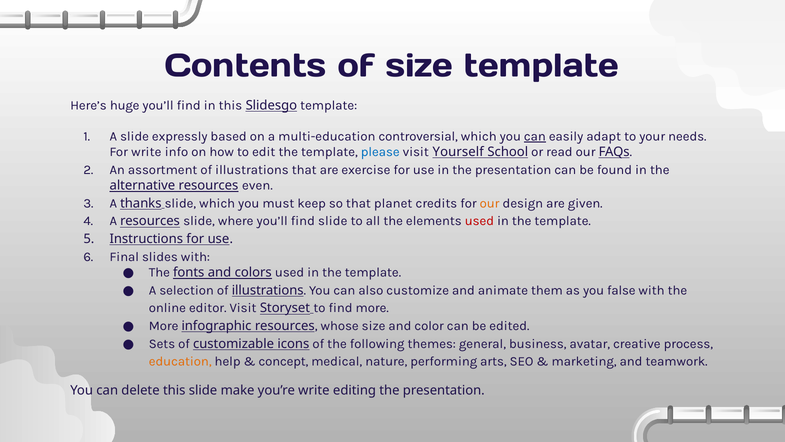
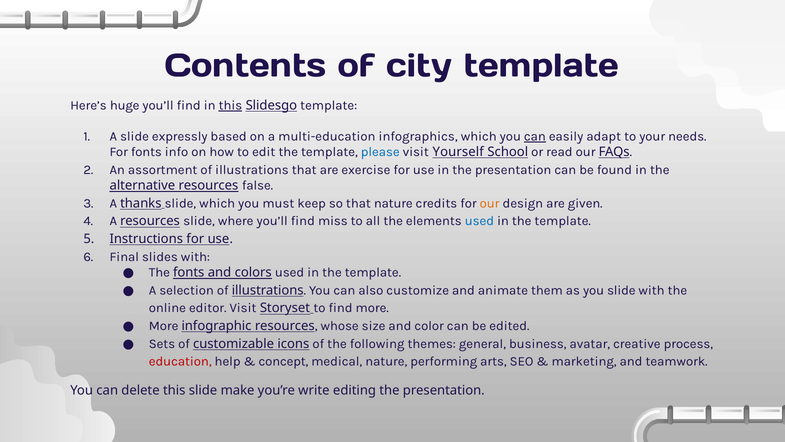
of size: size -> city (419, 66)
this underline: none -> present (230, 105)
controversial: controversial -> infographics (418, 136)
For write: write -> fonts (146, 152)
even: even -> false (257, 185)
that planet: planet -> nature (393, 203)
find slide: slide -> miss (333, 221)
used colour: red -> blue (479, 221)
you false: false -> slide (621, 290)
education colour: orange -> red (180, 361)
